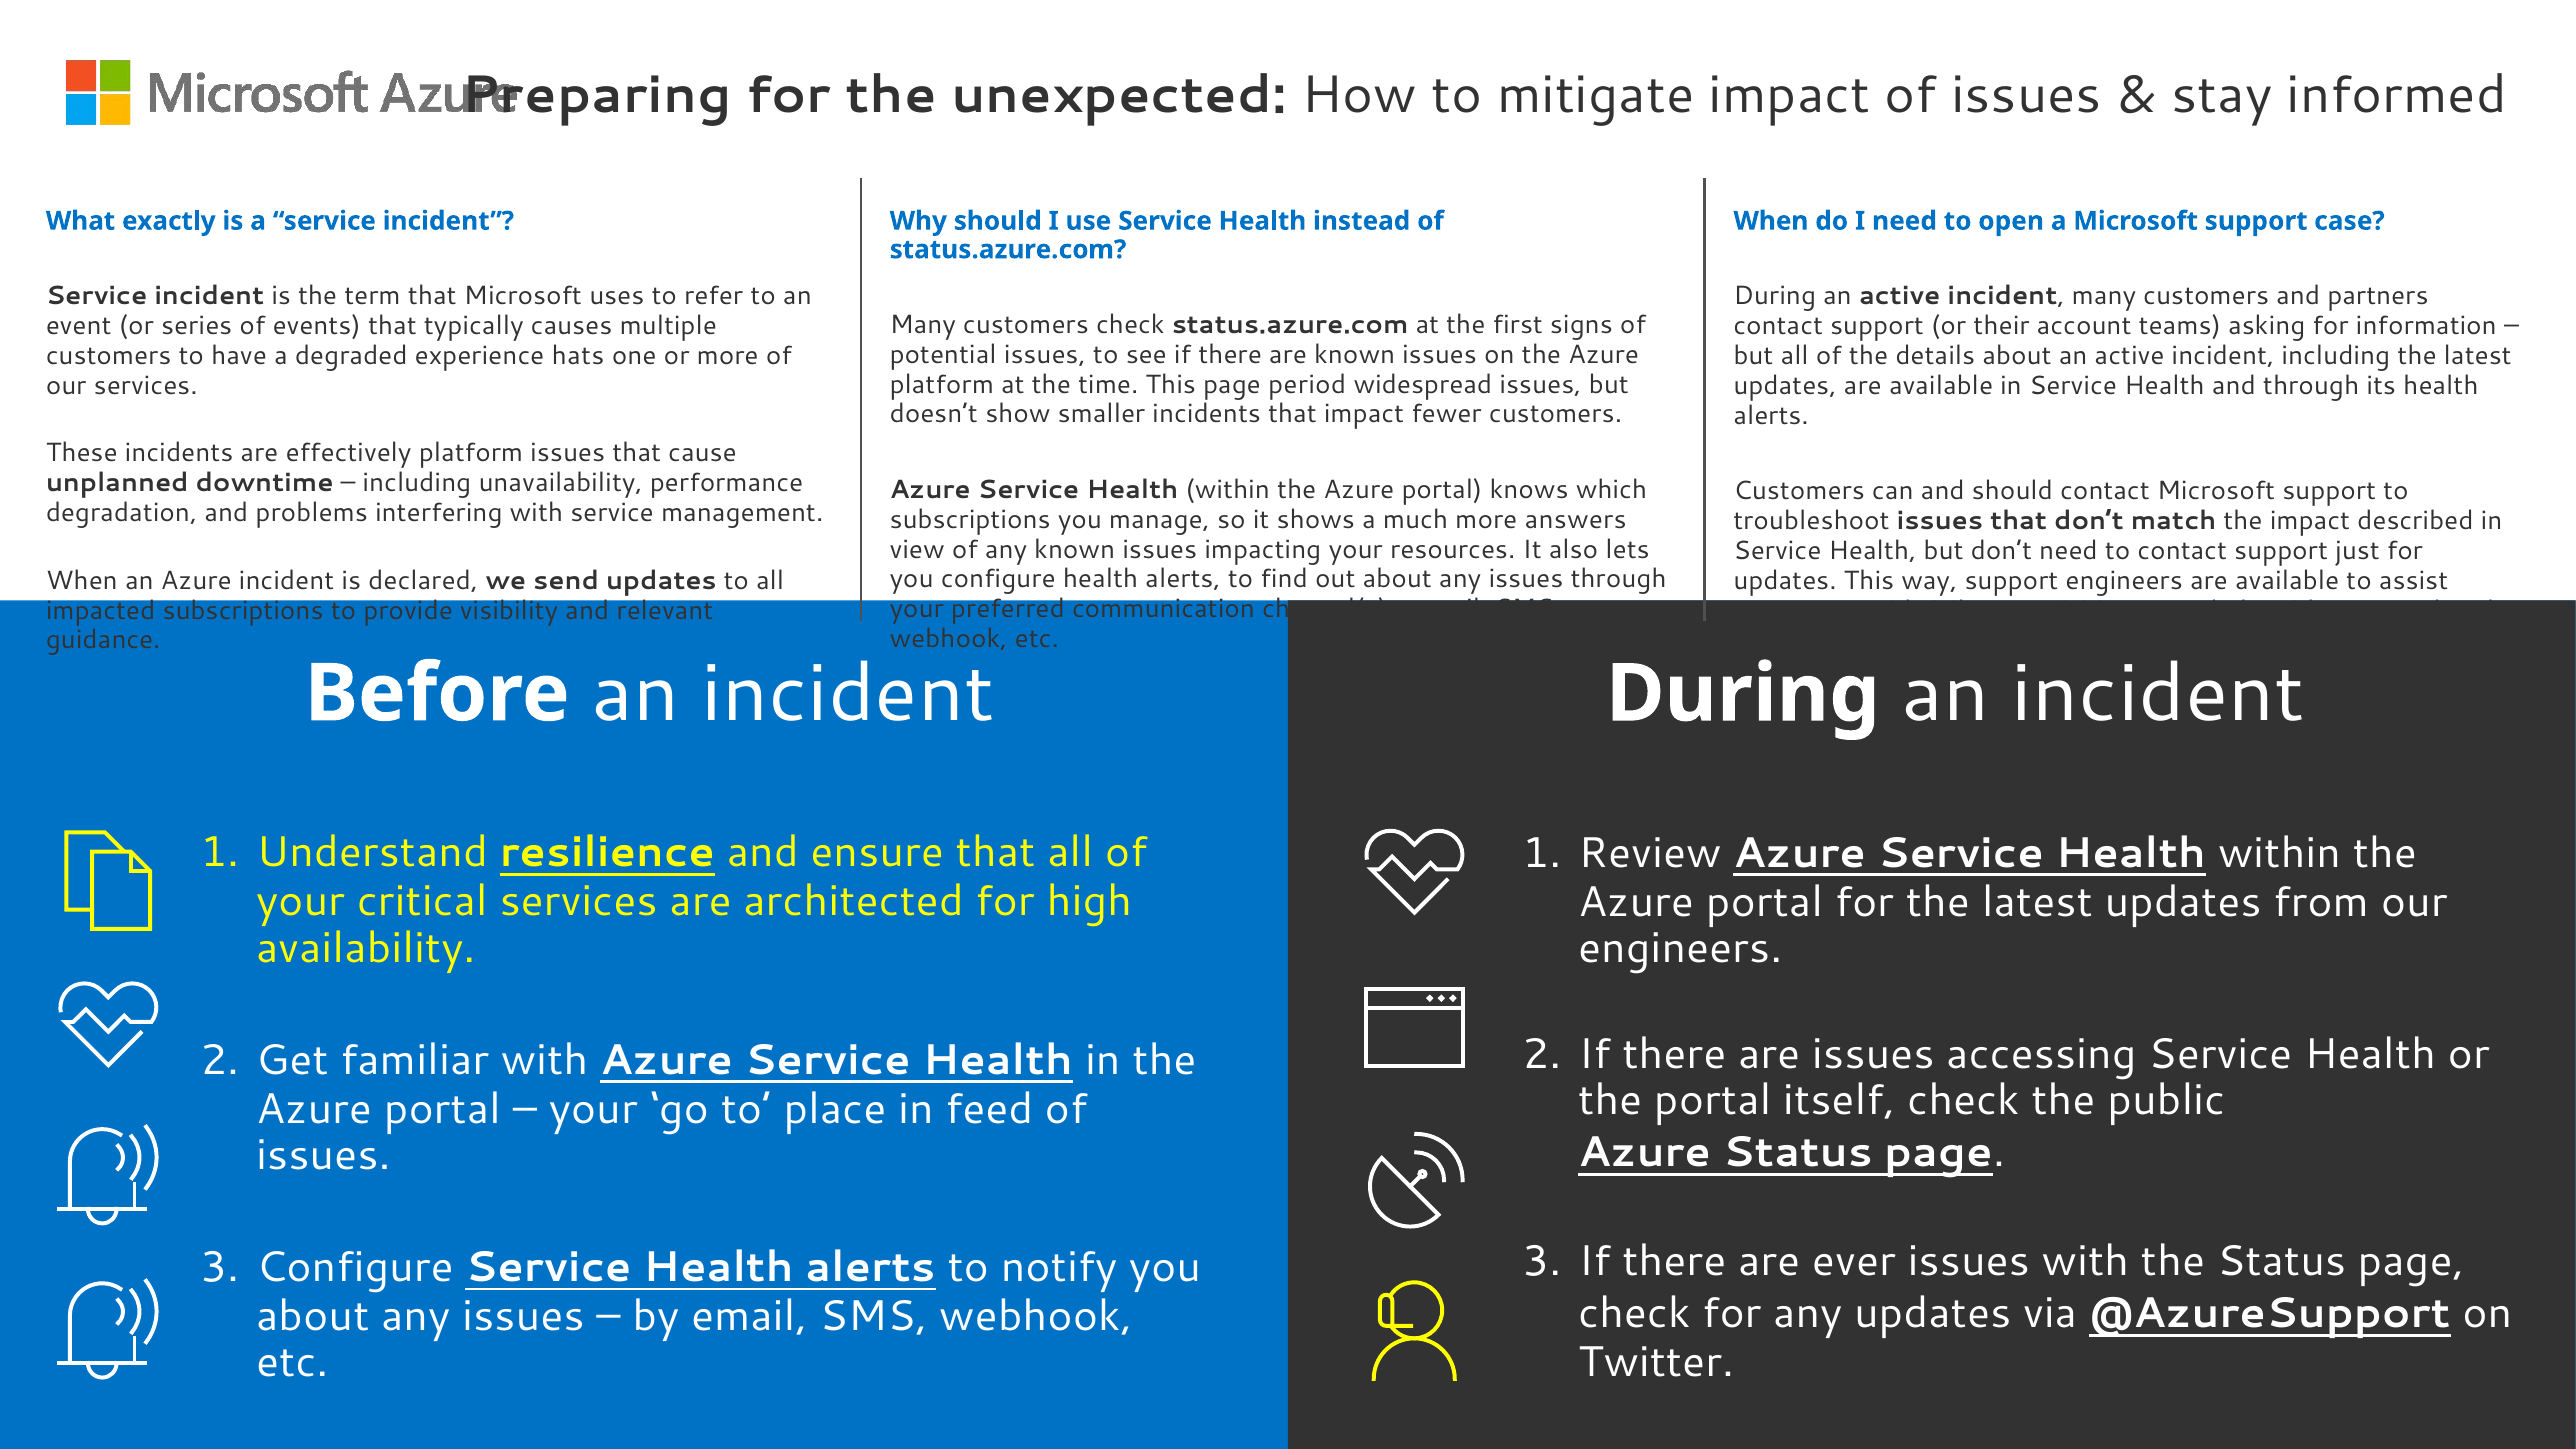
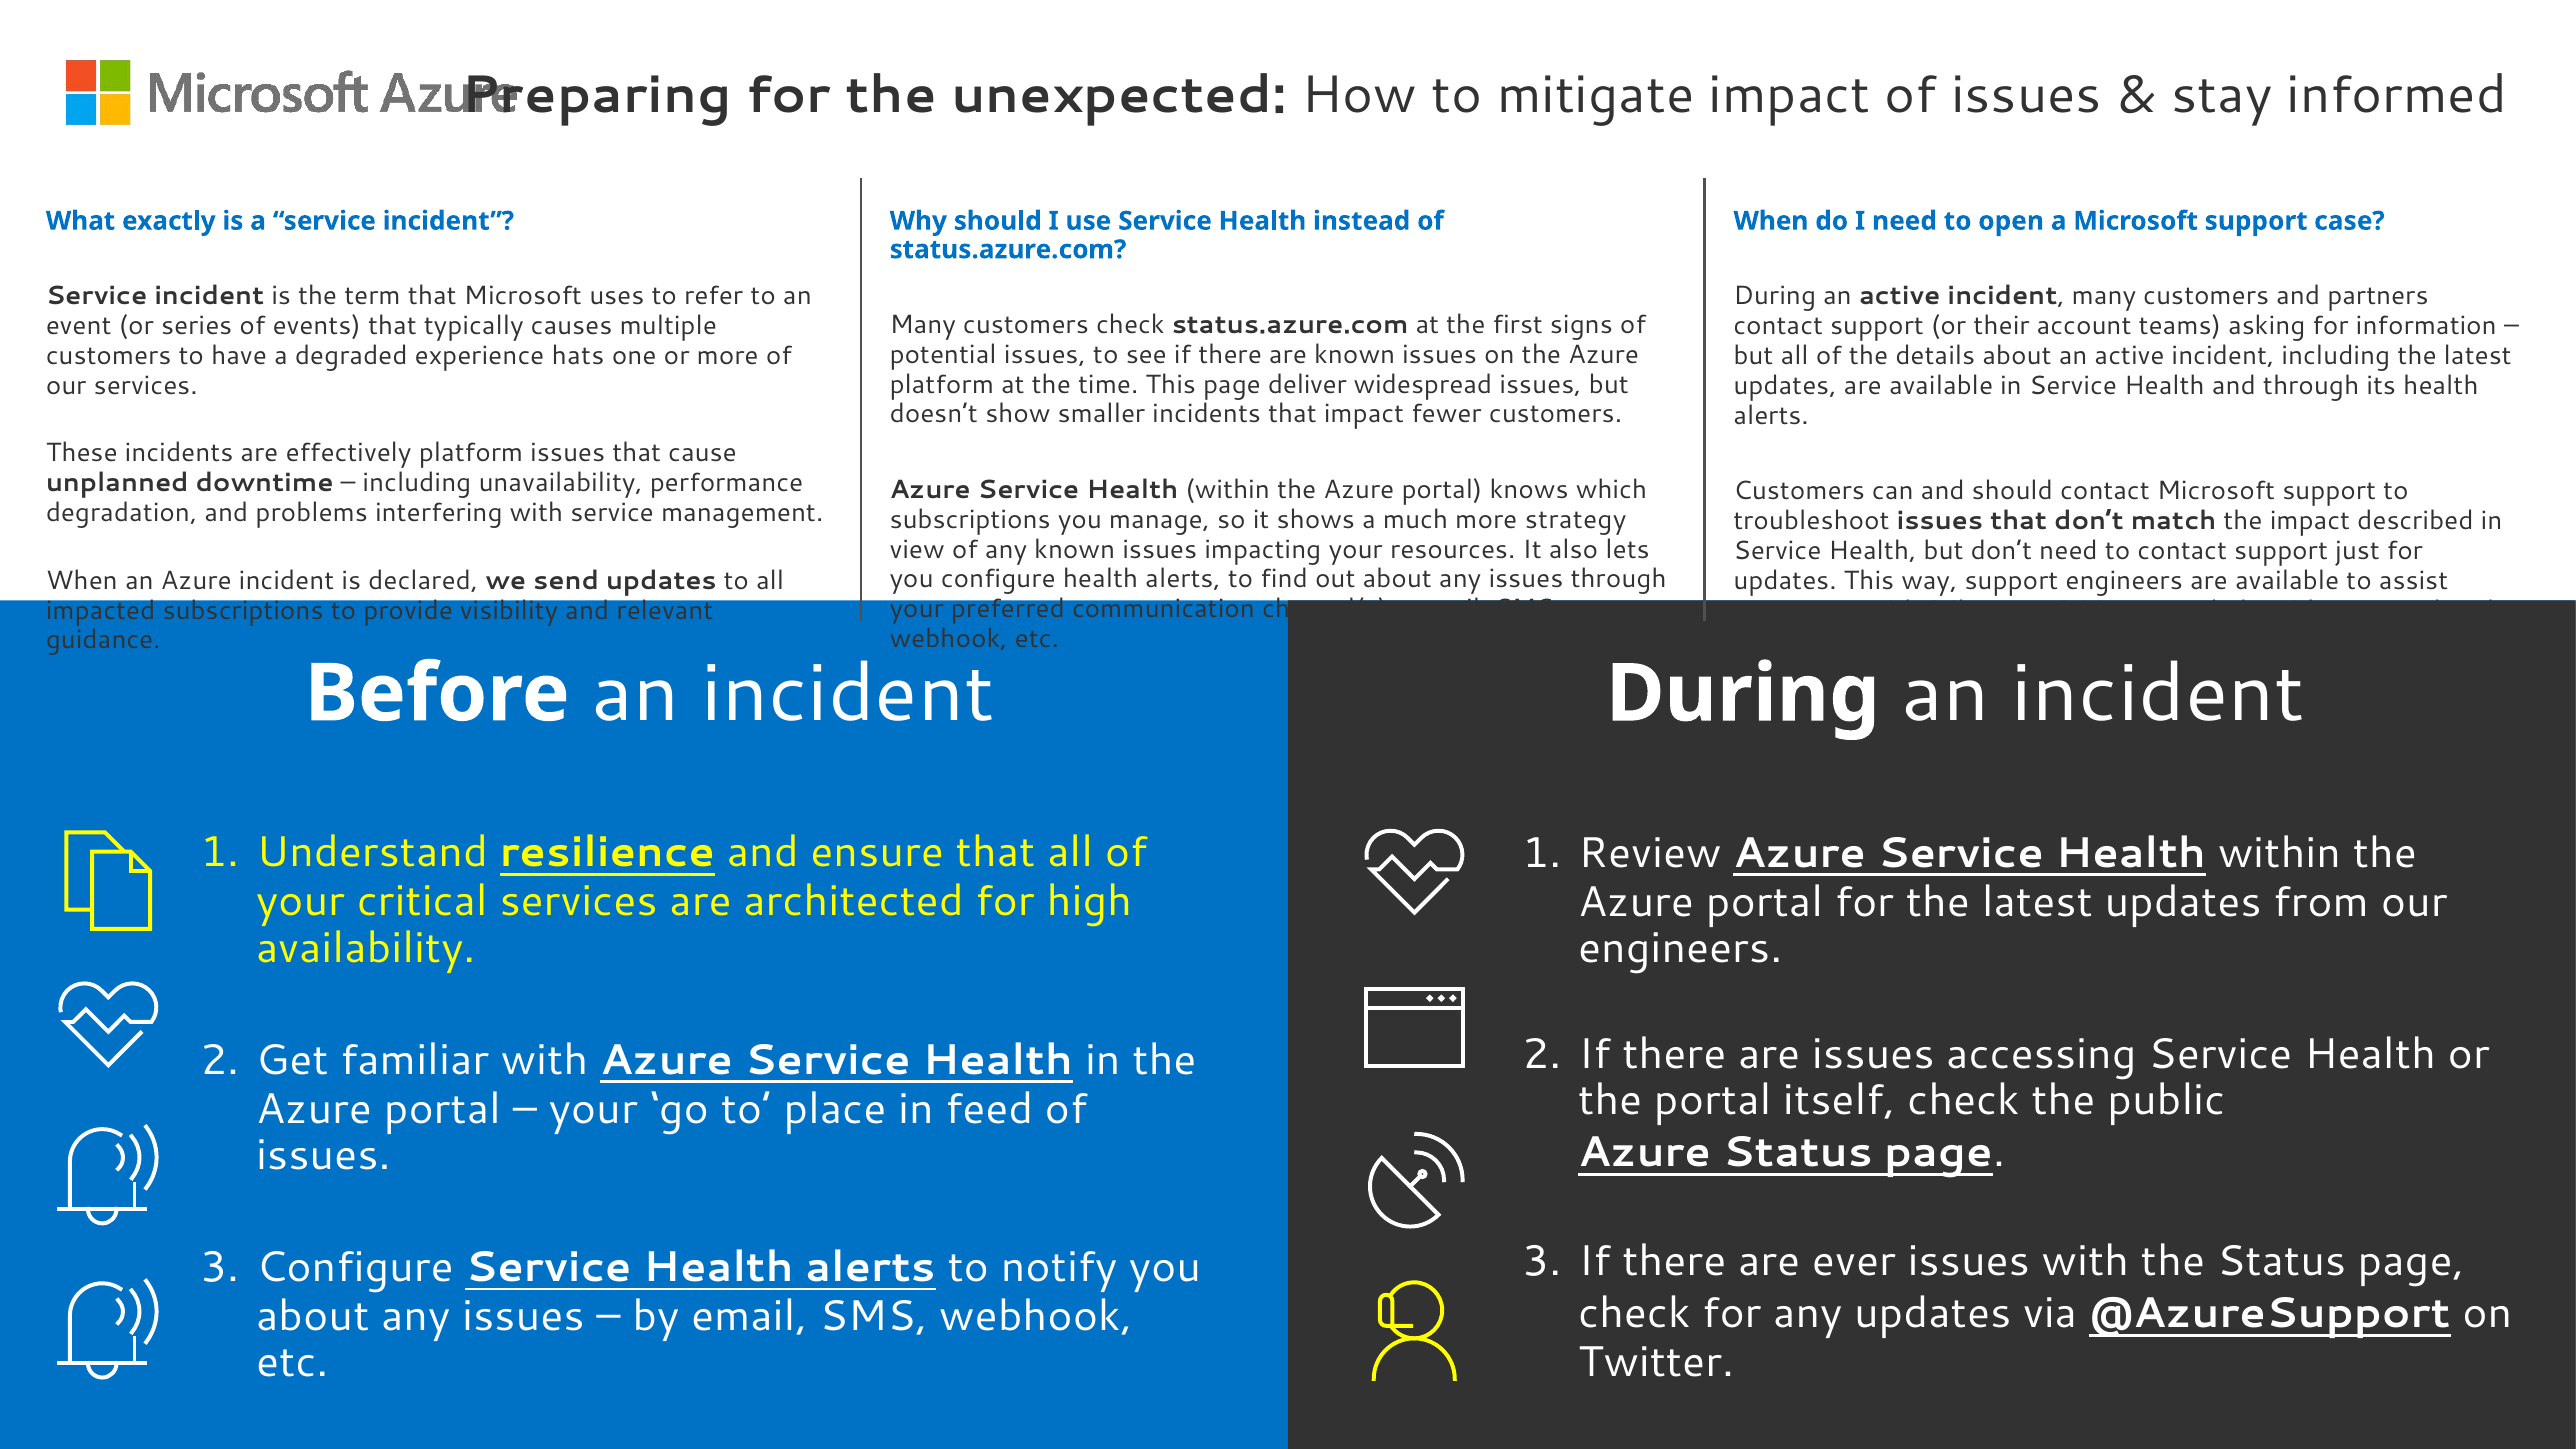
period: period -> deliver (1307, 384)
answers: answers -> strategy (1576, 519)
